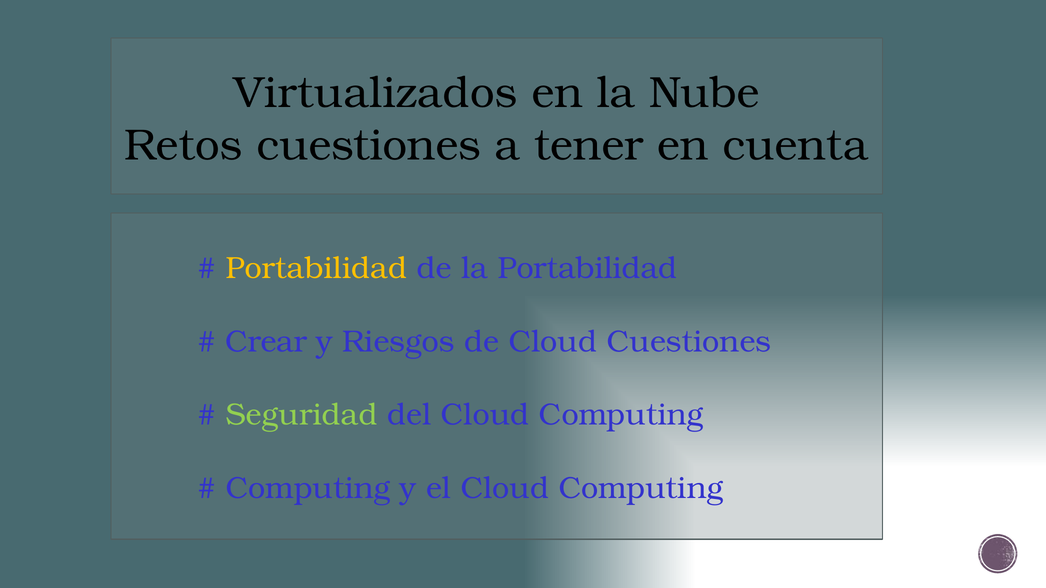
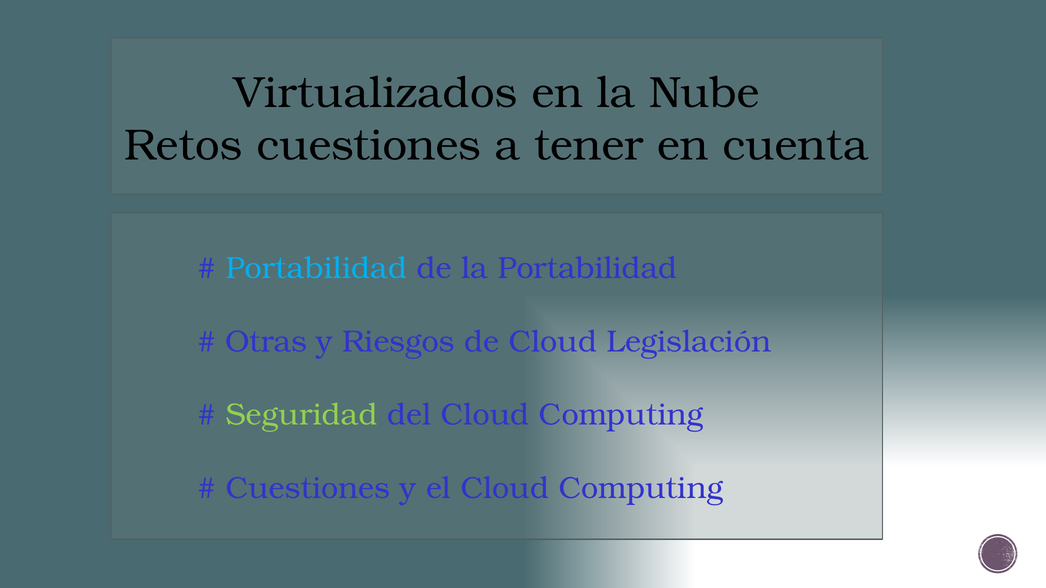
Portabilidad colour: yellow -> light blue (316, 269)
Crear: Crear -> Otras (266, 342)
Cloud Cuestiones: Cuestiones -> Legislación (689, 342)
Computing: Computing -> Cuestiones (308, 488)
